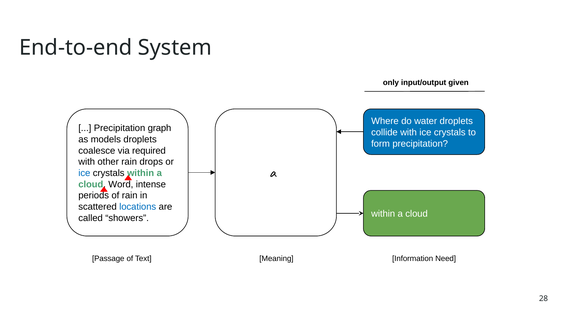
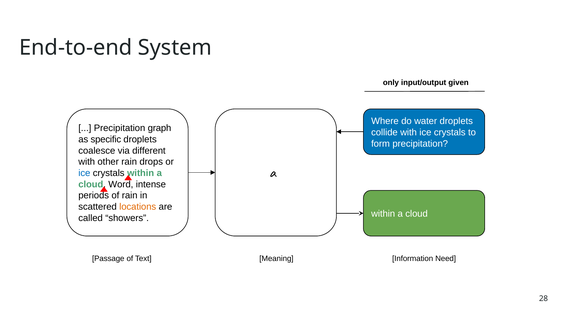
models: models -> specific (106, 139)
required: required -> different (149, 150)
locations colour: blue -> orange (138, 207)
